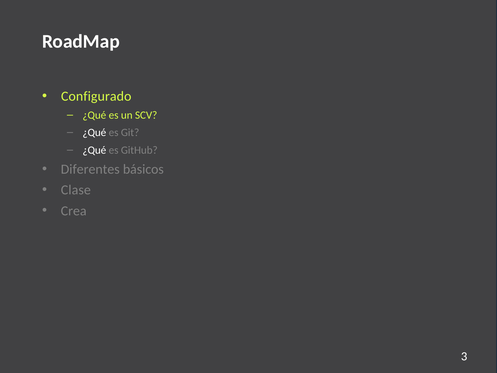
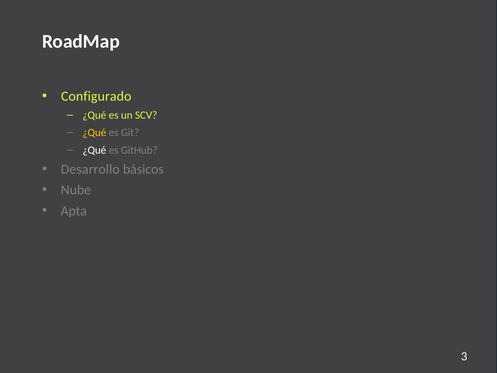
¿Qué colour: white -> yellow (94, 133)
Diferentes: Diferentes -> Desarrollo (90, 169)
Clase: Clase -> Nube (76, 190)
Crea: Crea -> Apta (74, 211)
